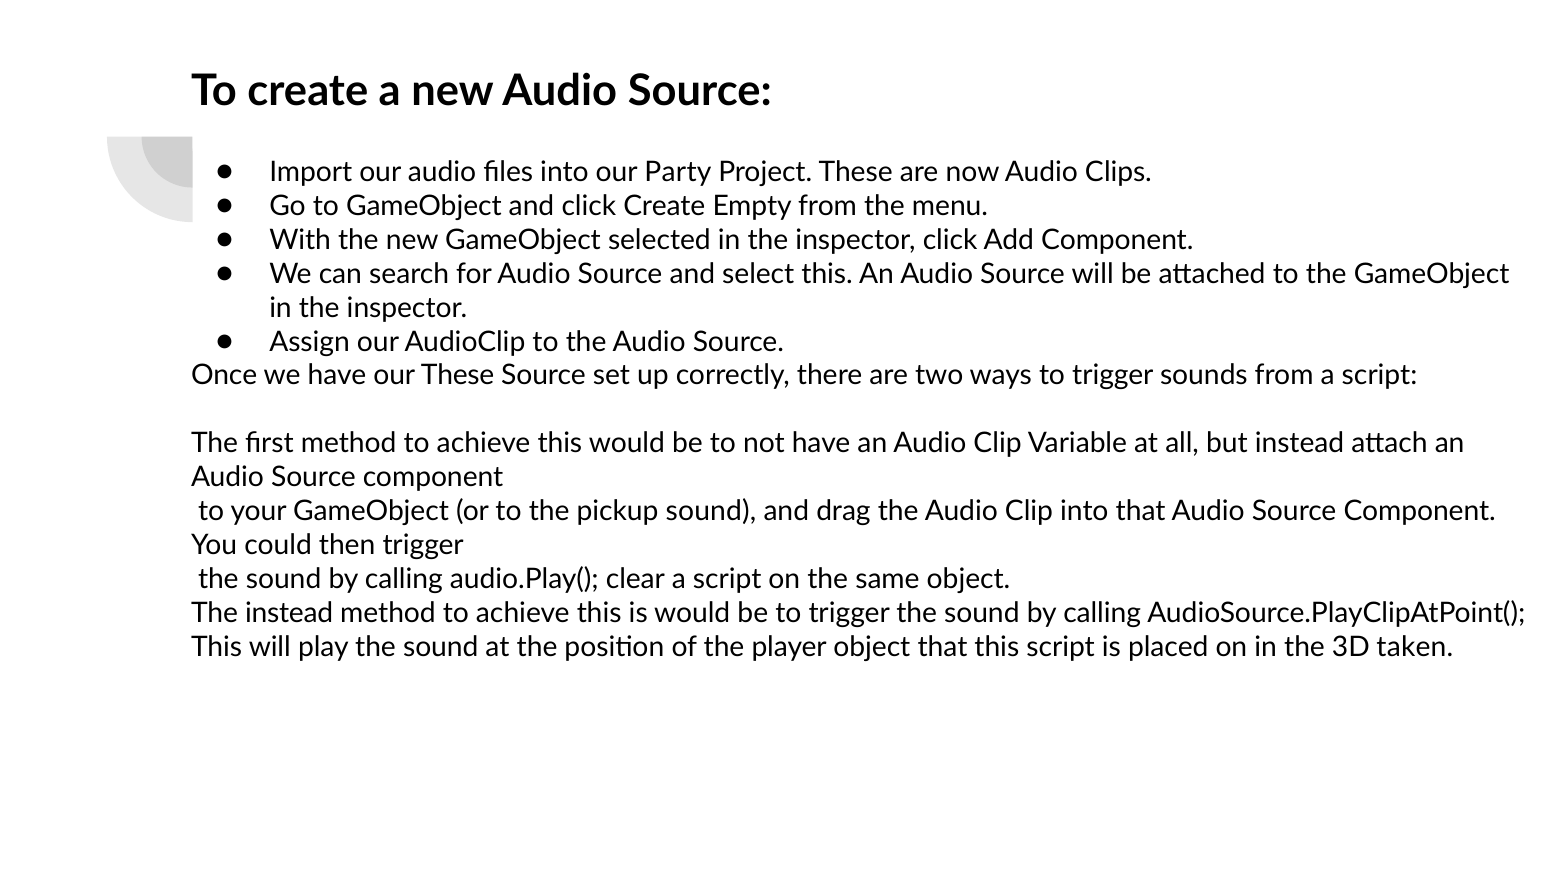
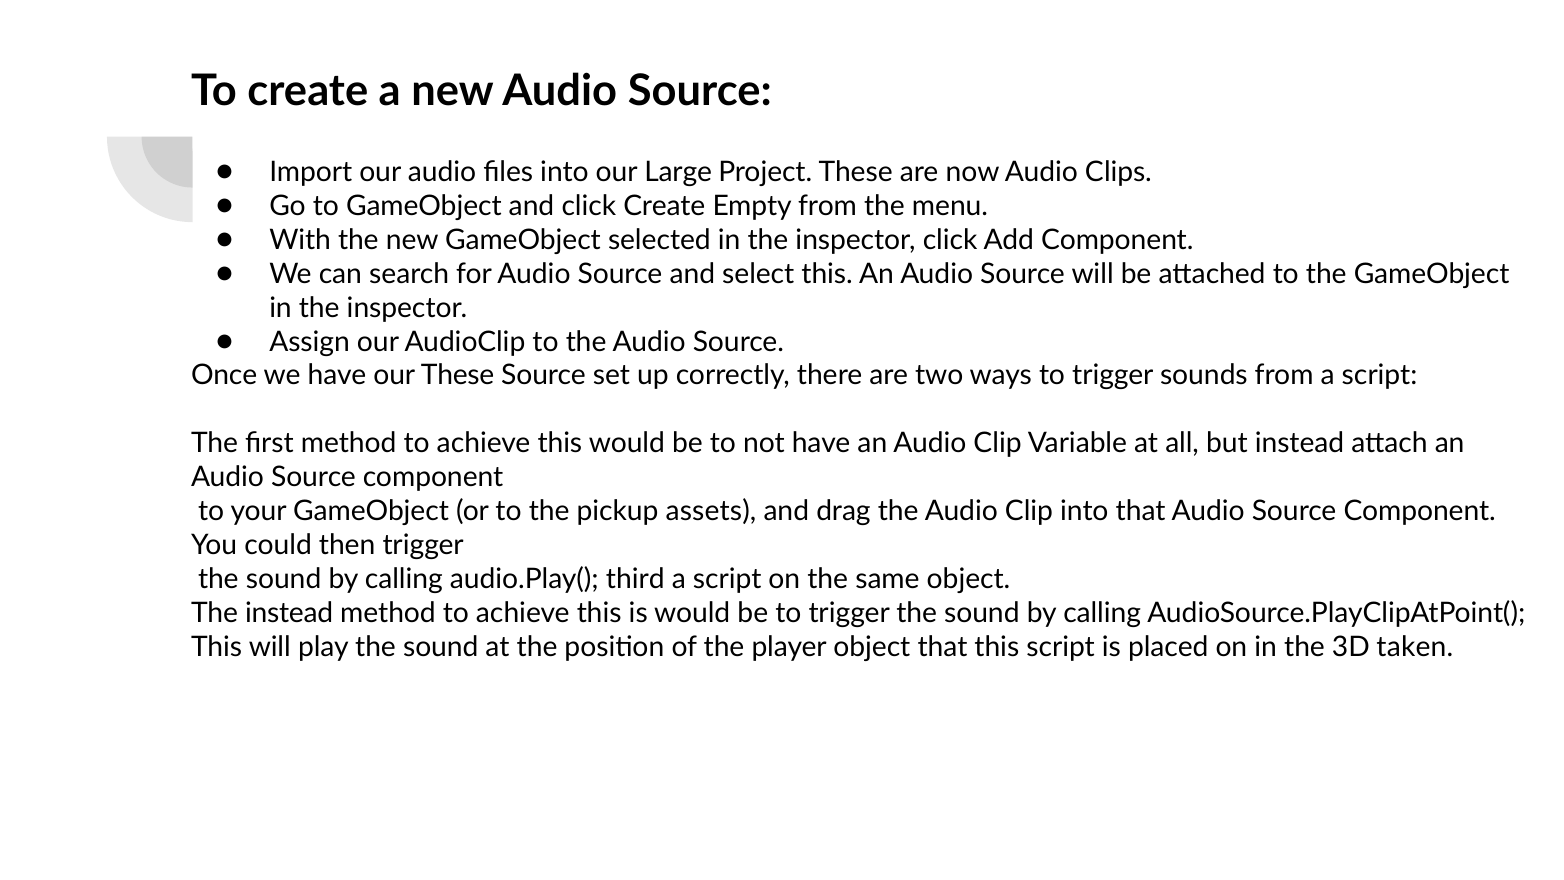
Party: Party -> Large (678, 172)
pickup sound: sound -> assets (711, 511)
clear: clear -> third (635, 579)
